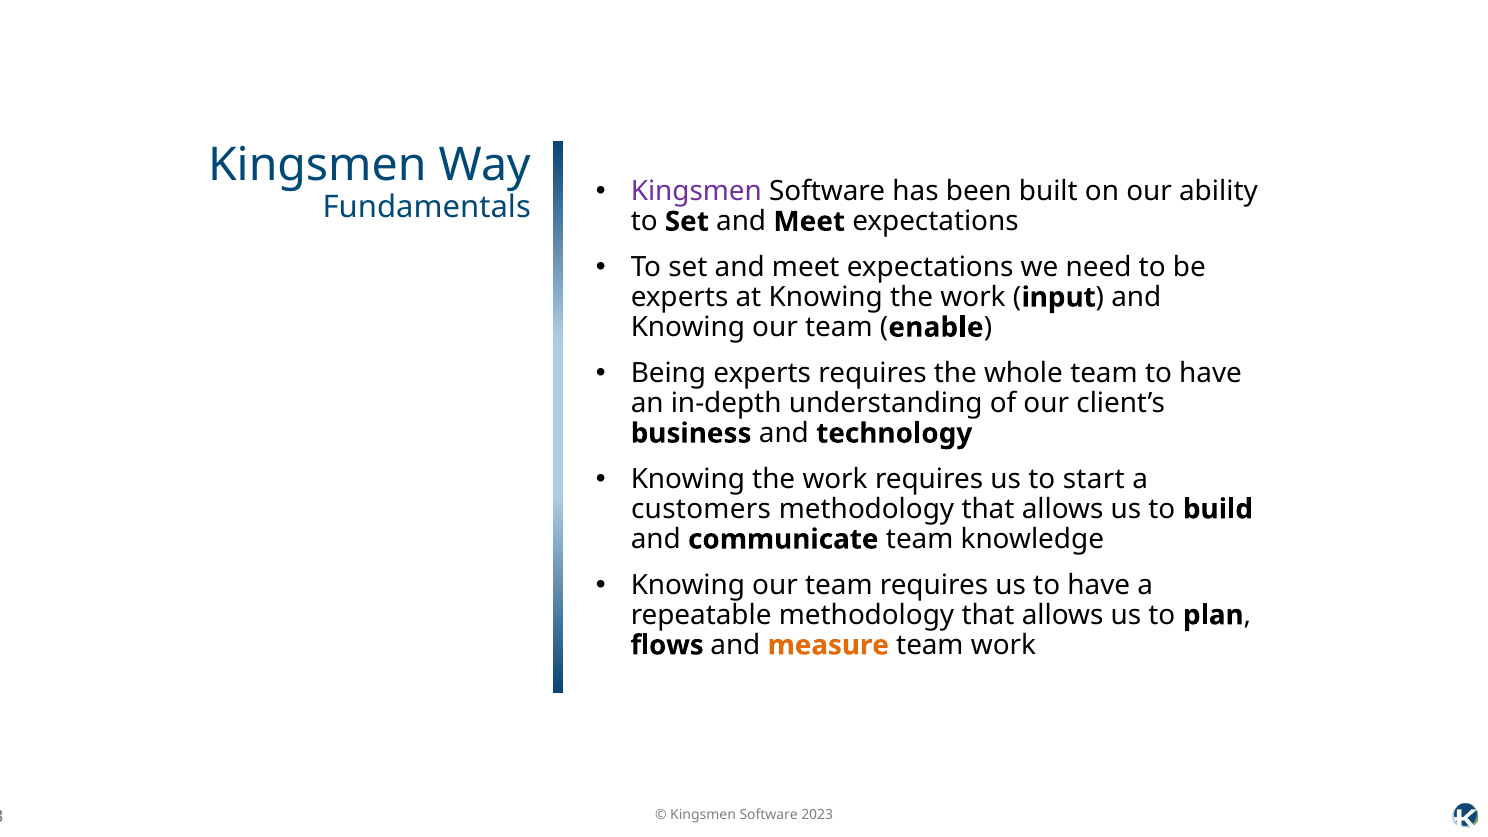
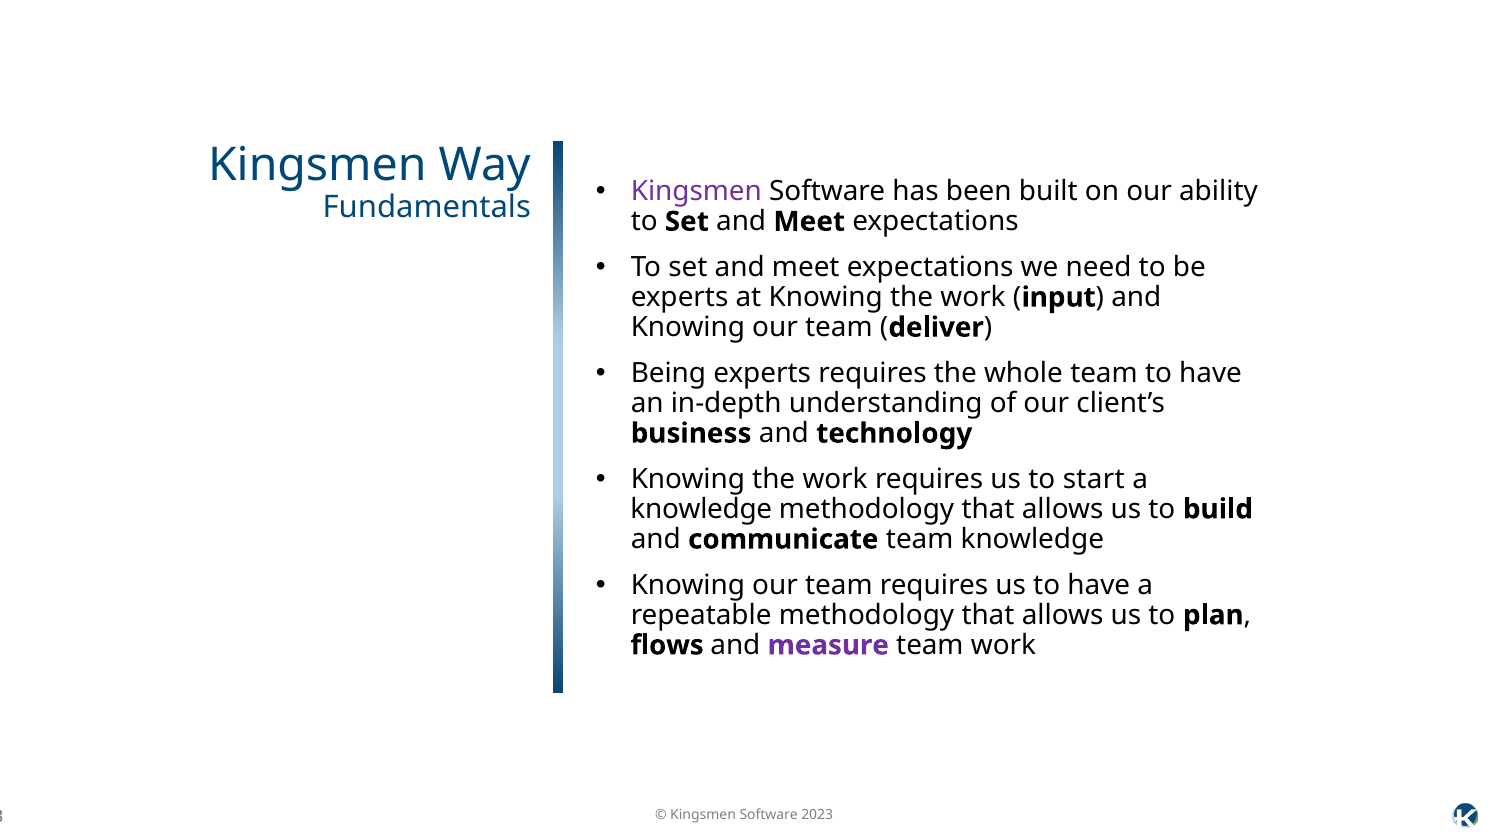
enable: enable -> deliver (936, 327)
customers: customers -> knowledge (701, 509)
measure colour: orange -> purple (828, 645)
